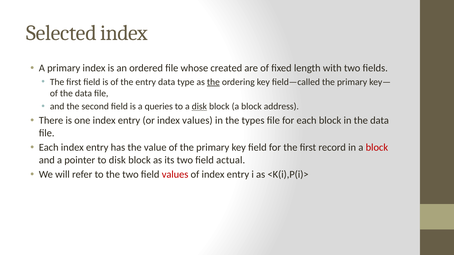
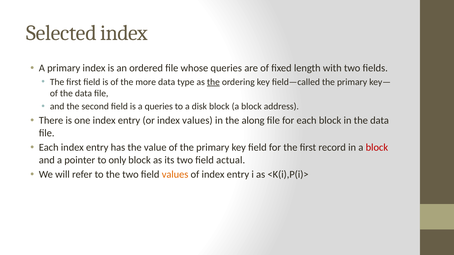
whose created: created -> queries (226, 68)
the entry: entry -> more (146, 82)
disk underline: present -> none (199, 107)
types: types -> along (253, 121)
to disk: disk -> only (117, 160)
values colour: red -> orange (175, 175)
